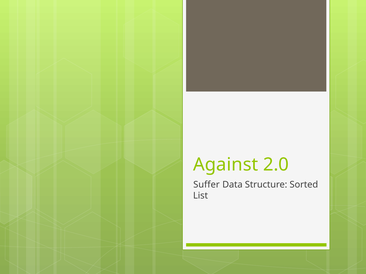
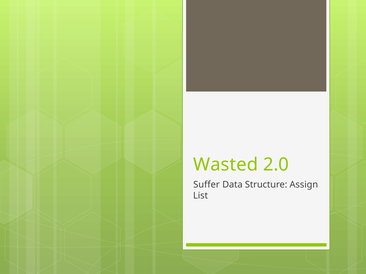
Against: Against -> Wasted (226, 165)
Sorted: Sorted -> Assign (304, 185)
